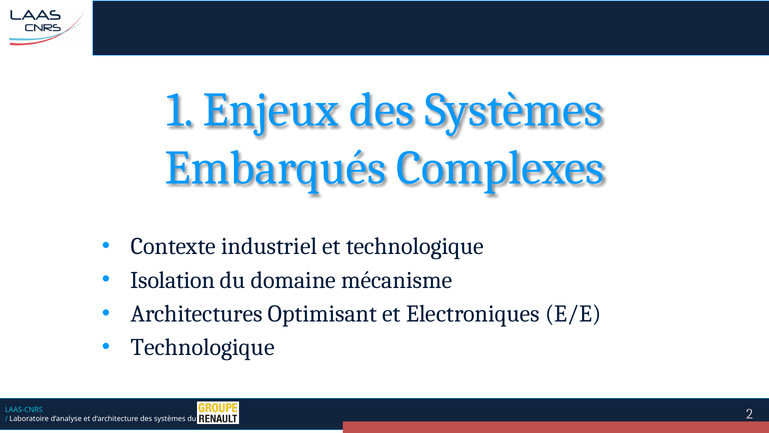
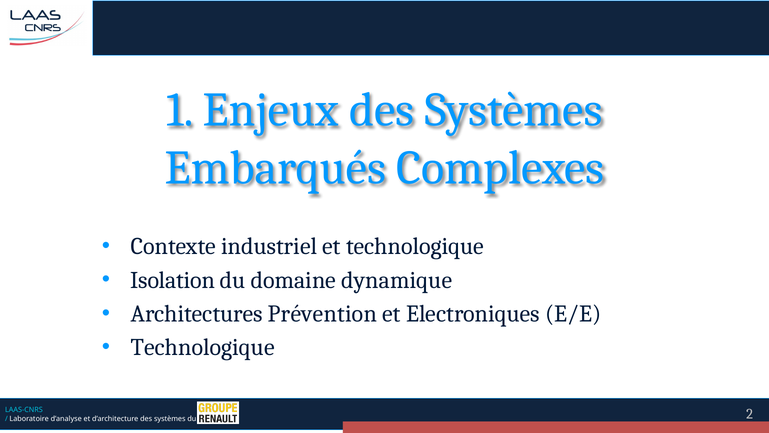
mécanisme: mécanisme -> dynamique (397, 280)
Optimisant: Optimisant -> Prévention (322, 313)
